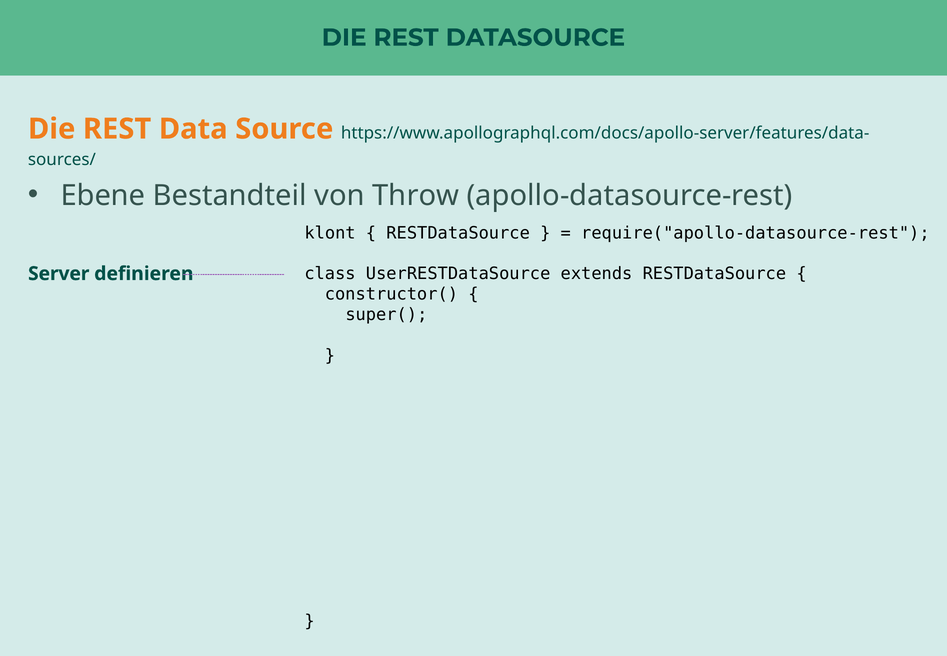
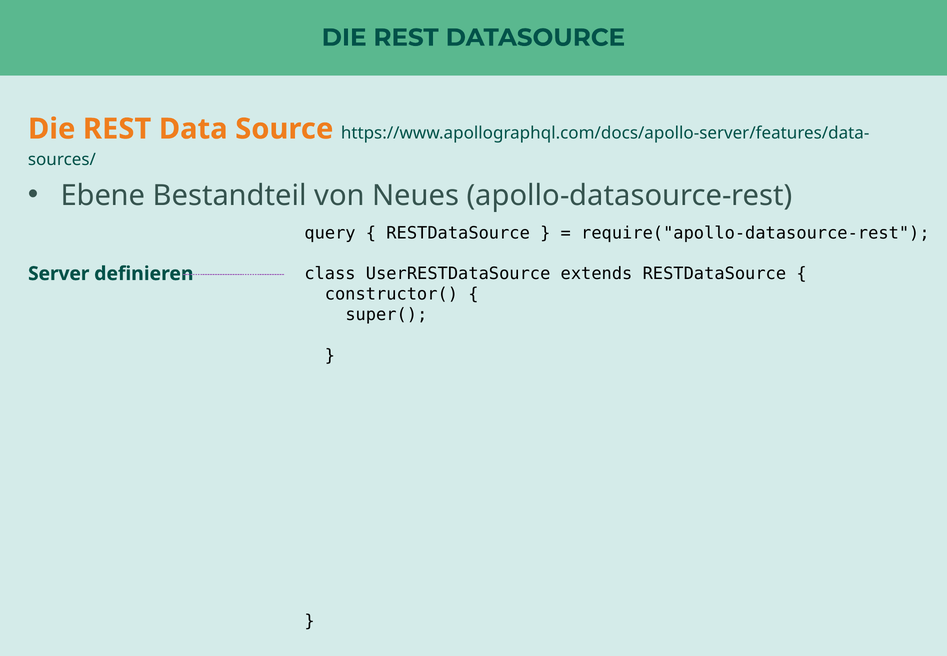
Throw: Throw -> Neues (416, 195)
klont: klont -> query (330, 233)
